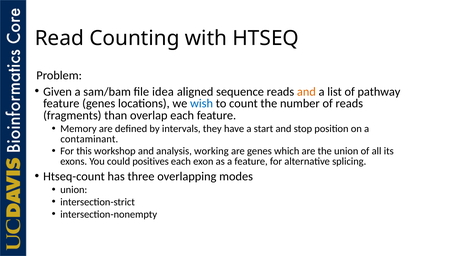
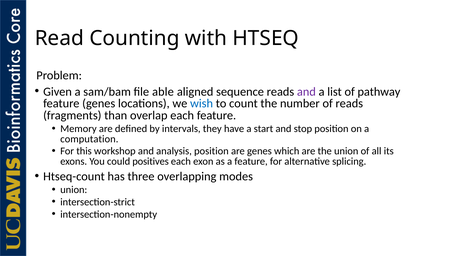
idea: idea -> able (163, 92)
and colour: orange -> purple (306, 92)
contaminant: contaminant -> computation (89, 139)
analysis working: working -> position (211, 151)
